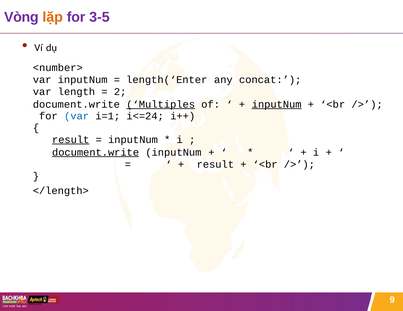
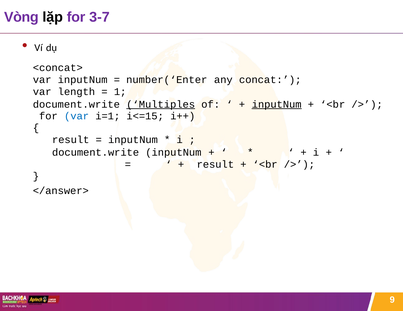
lặp colour: orange -> black (53, 17)
3-5: 3-5 -> 3-7 (99, 17)
<number>: <number> -> <concat> (58, 68)
length(‘Enter: length(‘Enter -> number(‘Enter (167, 80)
2: 2 -> 1 (120, 92)
i<=24: i<=24 -> i<=15 (145, 116)
result underline: present -> none (71, 140)
document.write underline: present -> none (96, 152)
</length>: </length> -> </answer> (61, 191)
